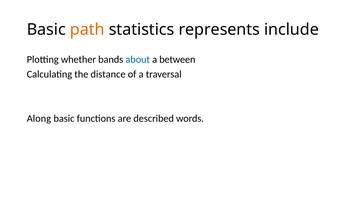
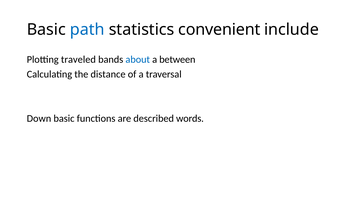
path colour: orange -> blue (87, 29)
represents: represents -> convenient (219, 29)
whether: whether -> traveled (78, 59)
Along: Along -> Down (39, 118)
